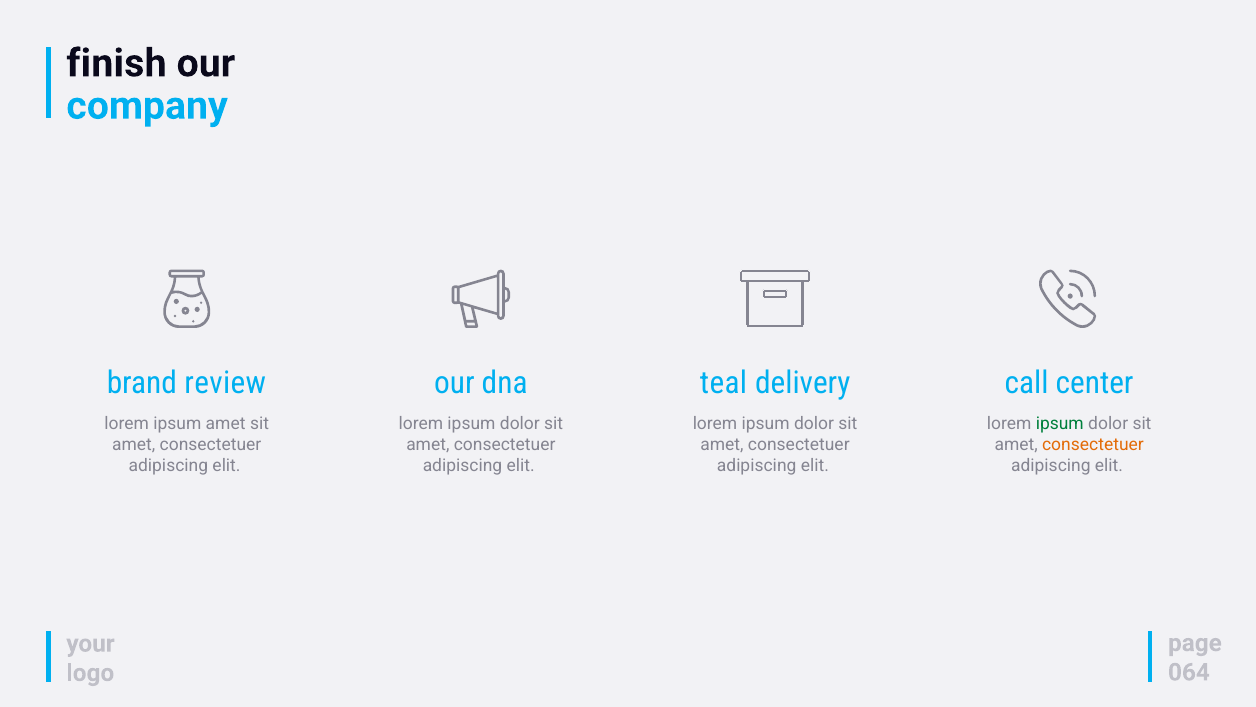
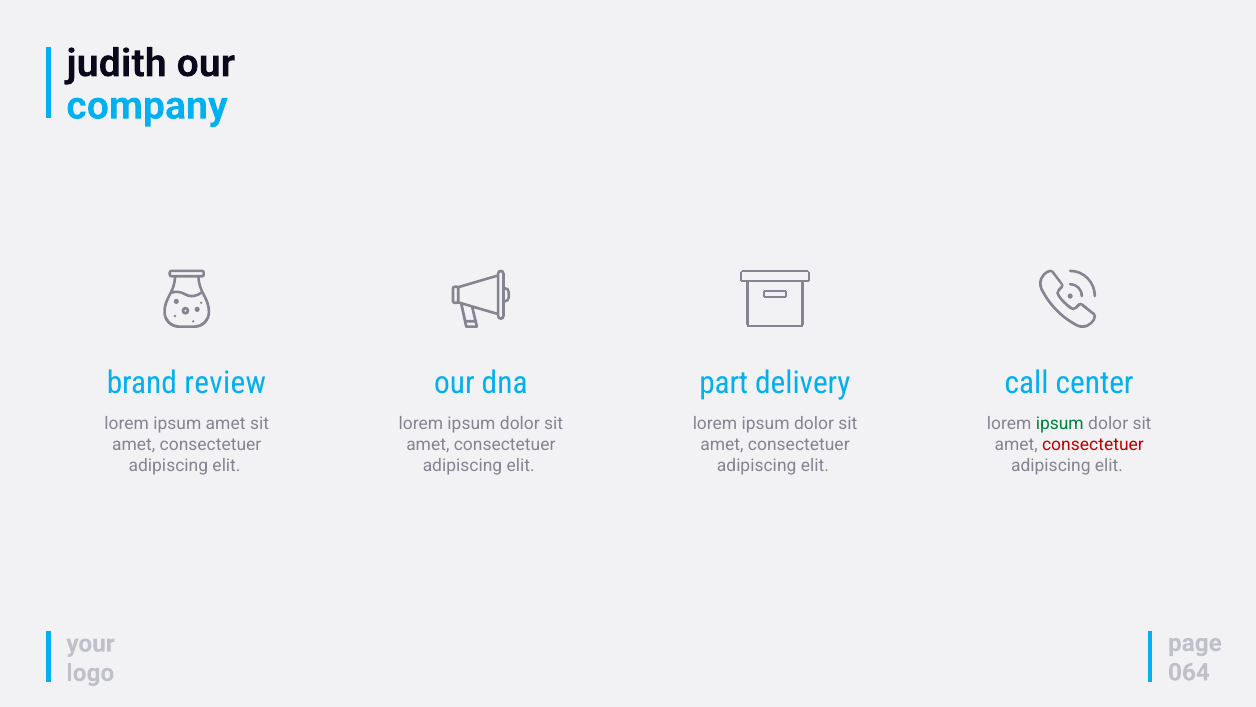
finish: finish -> judith (117, 63)
teal: teal -> part (724, 383)
consectetuer colour: orange -> red (1093, 445)
